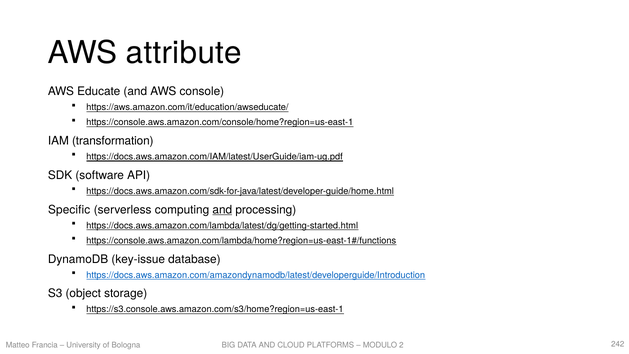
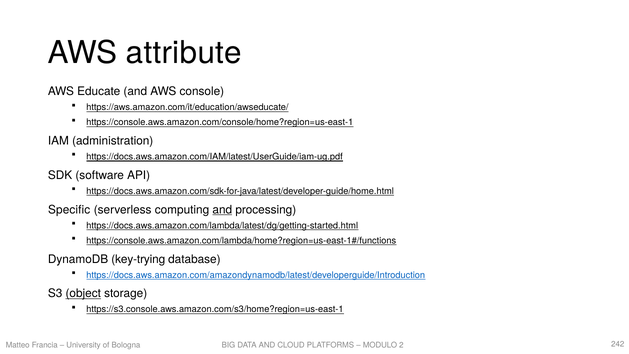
transformation: transformation -> administration (113, 141)
key-issue: key-issue -> key-trying (138, 259)
object underline: none -> present (83, 293)
